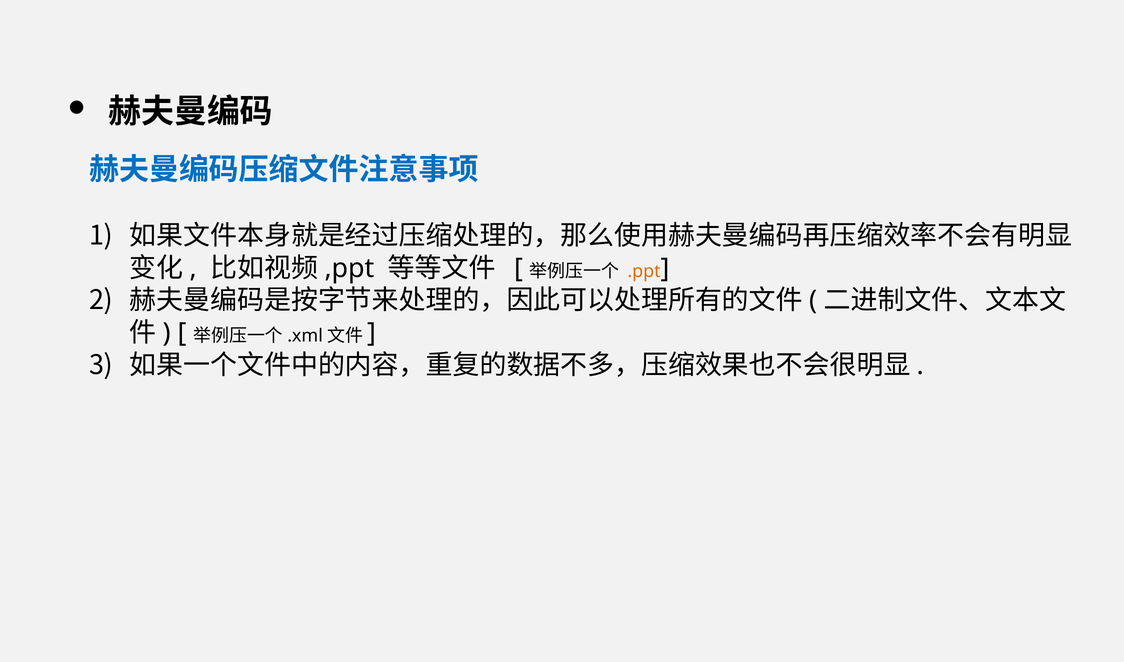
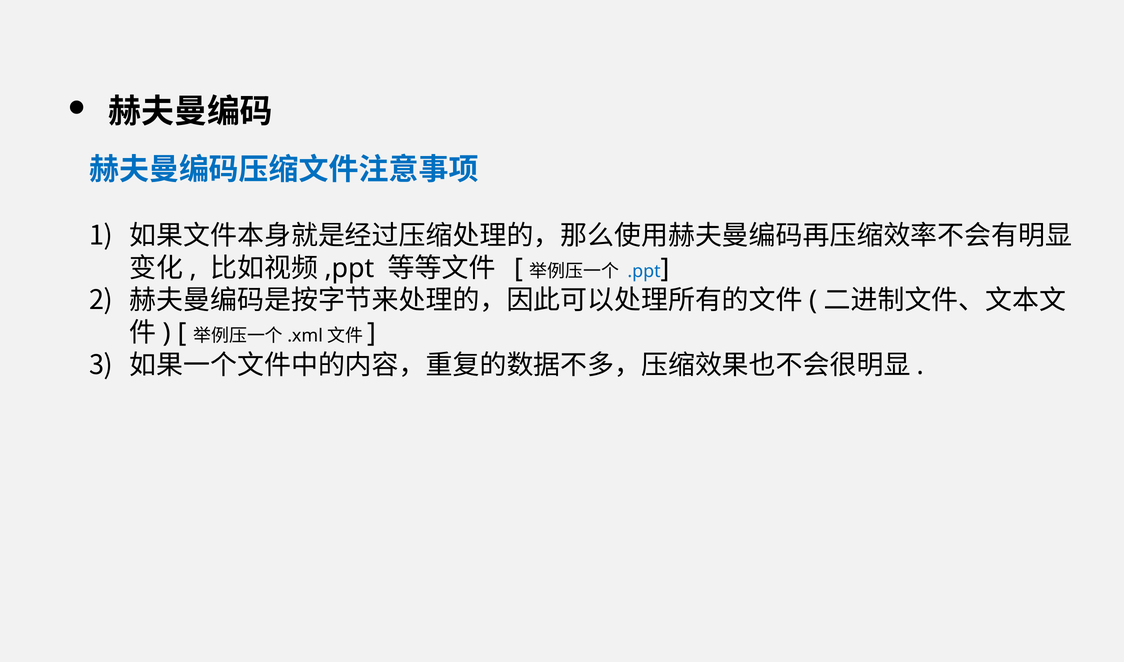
.ppt colour: orange -> blue (644, 271)
